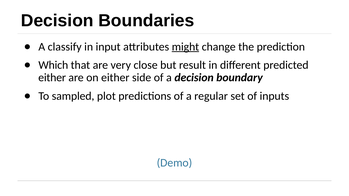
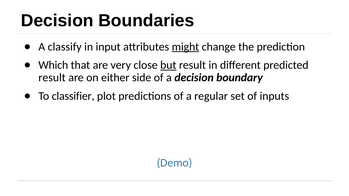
but underline: none -> present (168, 65)
either: either -> result (52, 78)
sampled: sampled -> classifier (73, 96)
